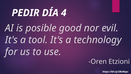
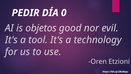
4: 4 -> 0 (64, 13)
posible: posible -> objetos (41, 28)
